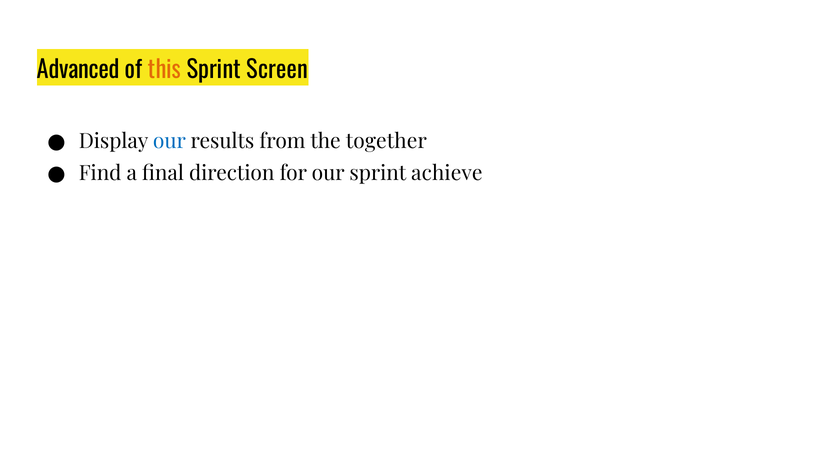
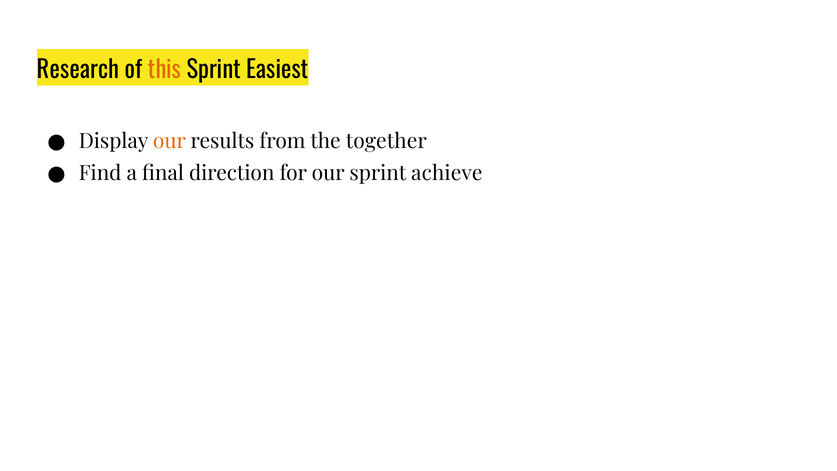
Advanced: Advanced -> Research (78, 70)
Screen: Screen -> Easiest (277, 70)
our colour: blue -> orange (169, 141)
